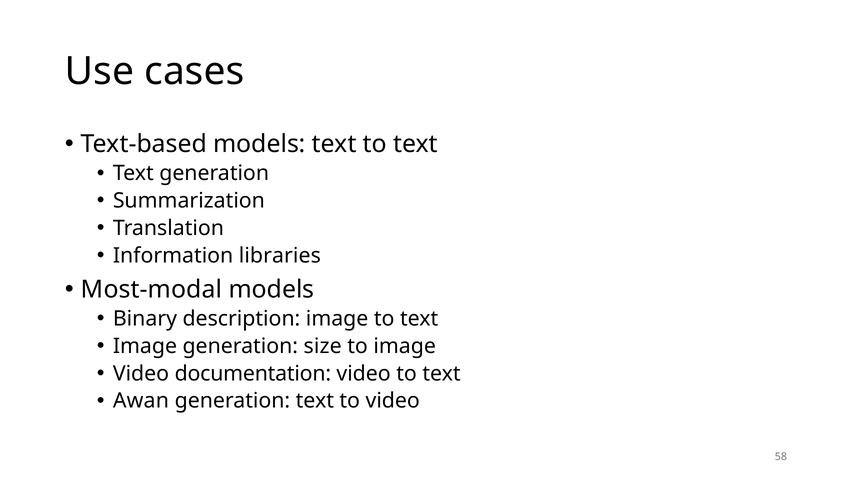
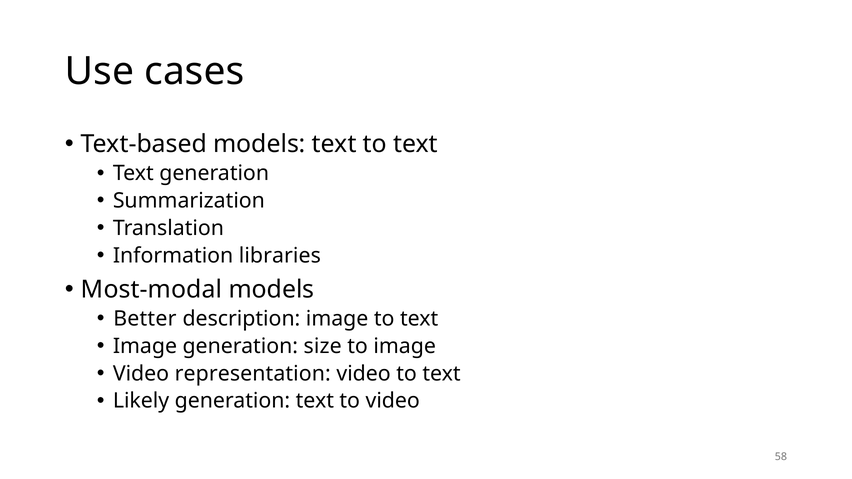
Binary: Binary -> Better (145, 319)
documentation: documentation -> representation (253, 374)
Awan: Awan -> Likely (141, 401)
